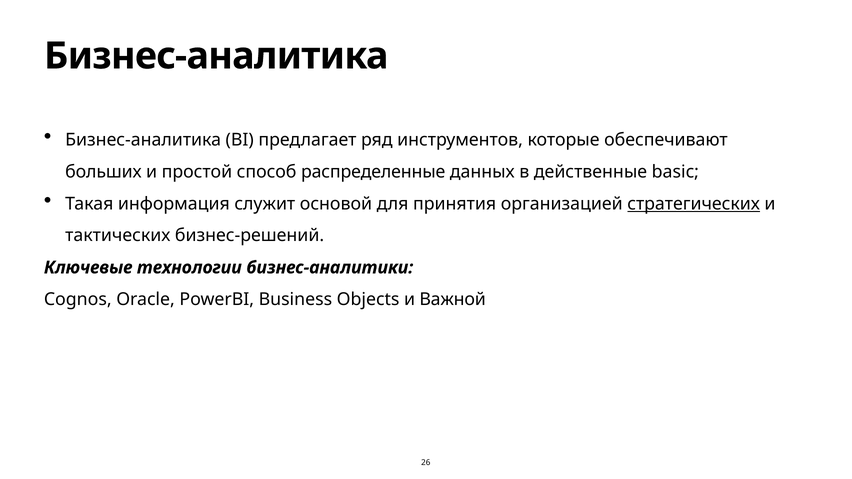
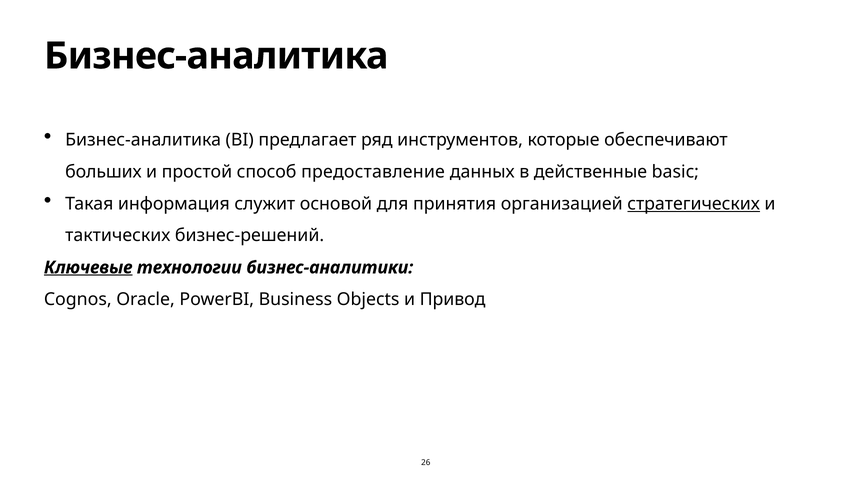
распределенные: распределенные -> предоставление (373, 172)
Ключевые underline: none -> present (88, 268)
Важной: Важной -> Привод (453, 300)
